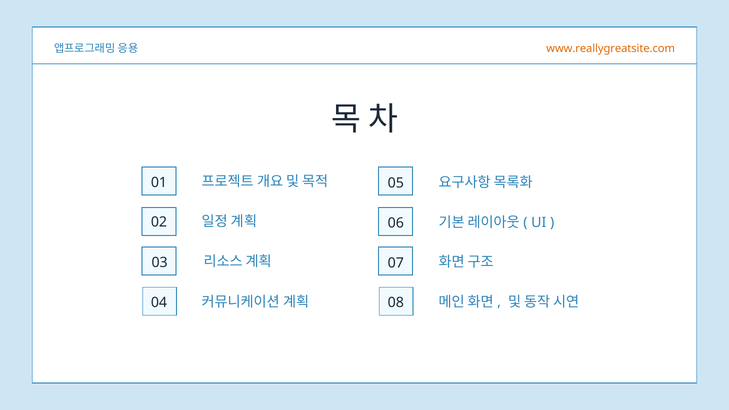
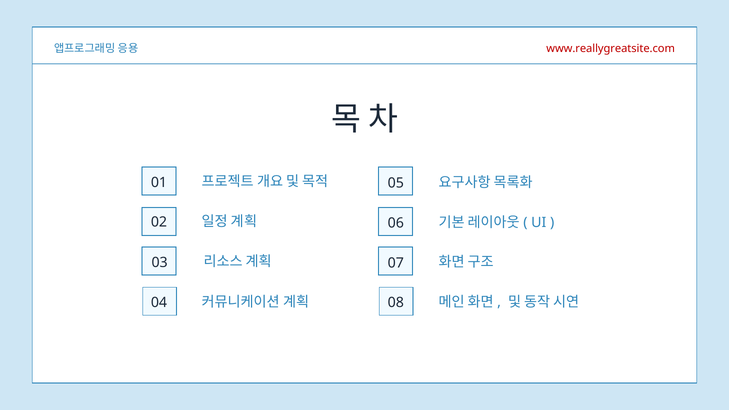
www.reallygreatsite.com colour: orange -> red (611, 48)
